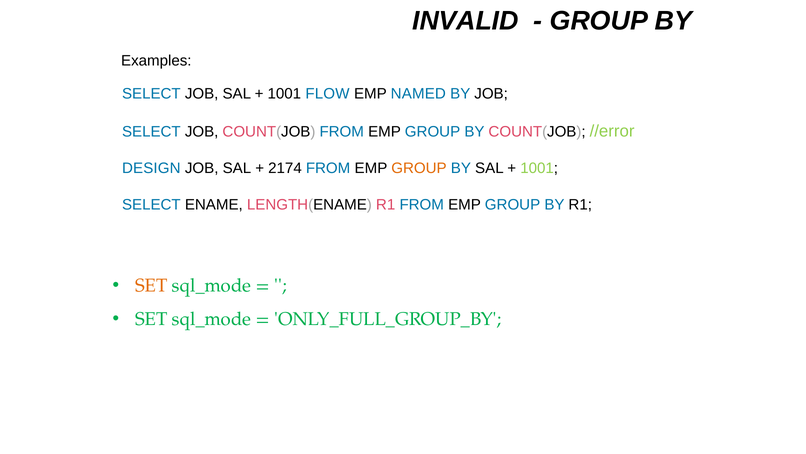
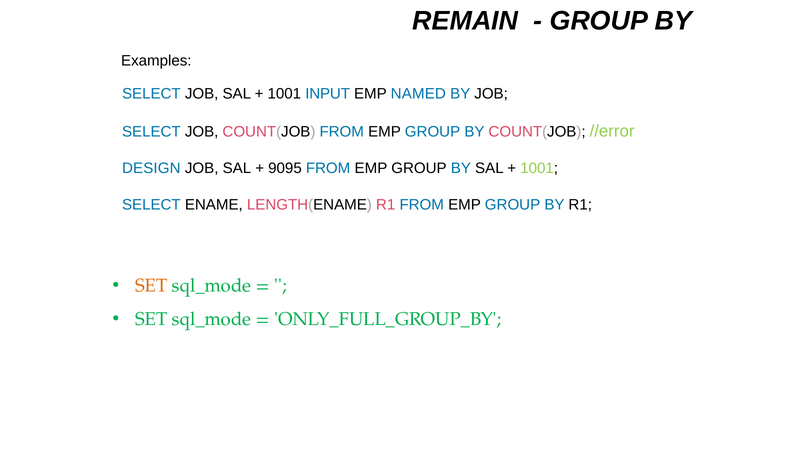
INVALID: INVALID -> REMAIN (465, 21)
FLOW: FLOW -> INPUT (328, 94)
2174: 2174 -> 9095 (285, 168)
GROUP colour: orange -> black (419, 168)
